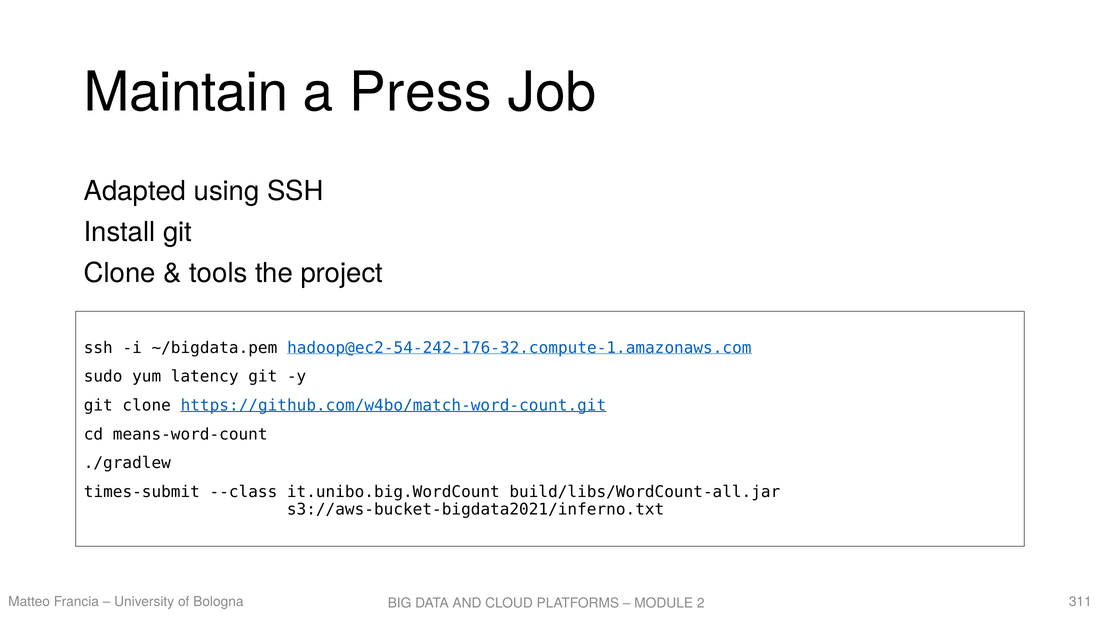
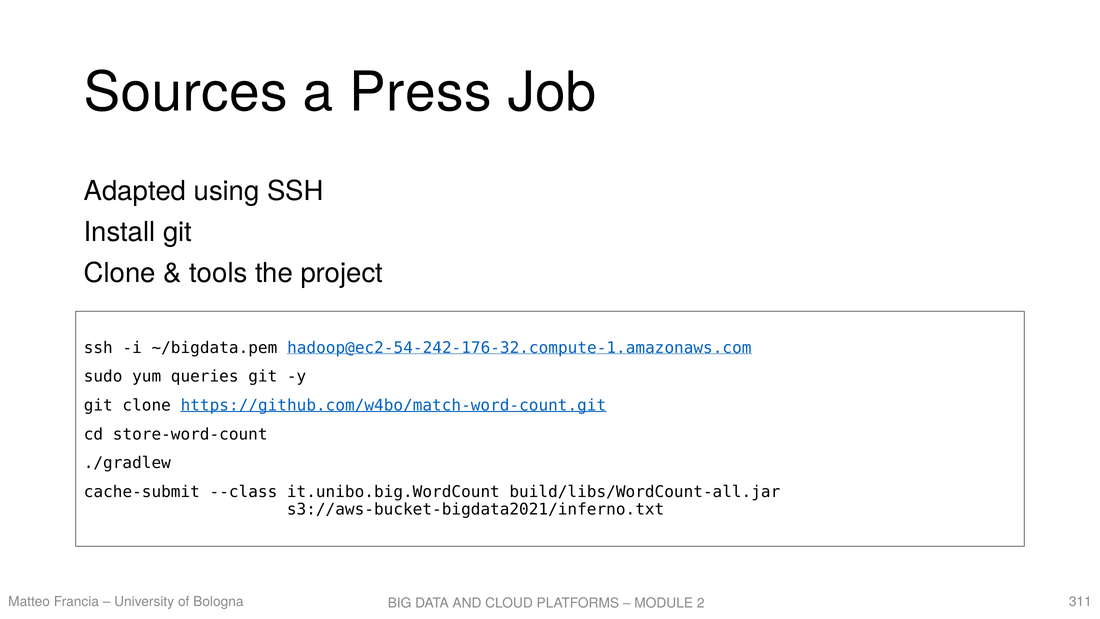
Maintain: Maintain -> Sources (186, 92)
latency: latency -> queries (205, 376)
means-word-count: means-word-count -> store-word-count (190, 434)
times-submit: times-submit -> cache-submit (142, 492)
